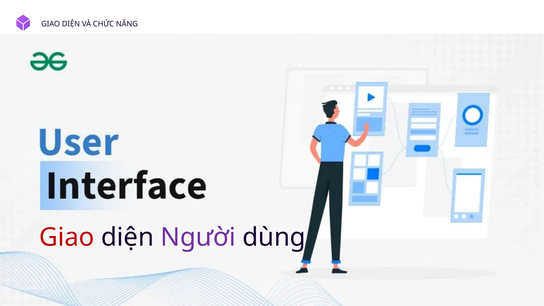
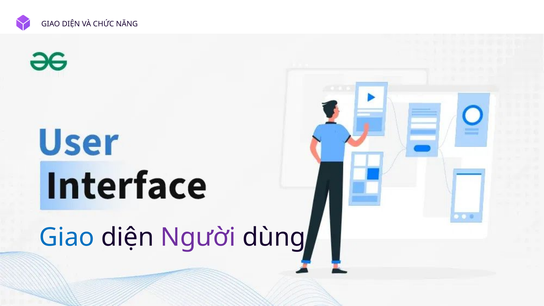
Giao colour: red -> blue (67, 237)
